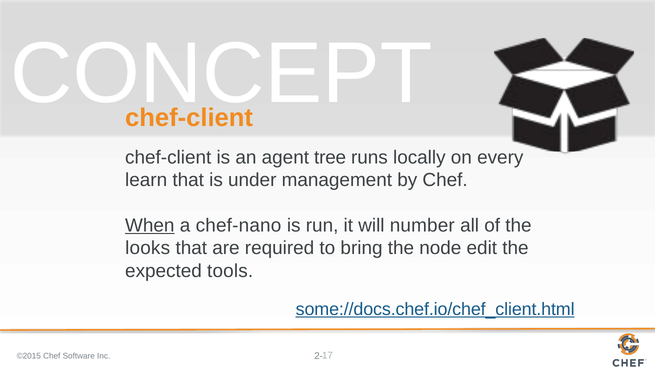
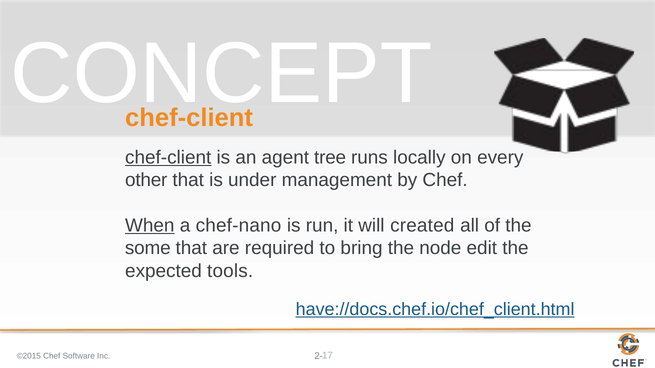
chef-client underline: none -> present (168, 158)
learn: learn -> other (146, 180)
number: number -> created (422, 226)
looks: looks -> some (148, 248)
some://docs.chef.io/chef_client.html: some://docs.chef.io/chef_client.html -> have://docs.chef.io/chef_client.html (435, 310)
